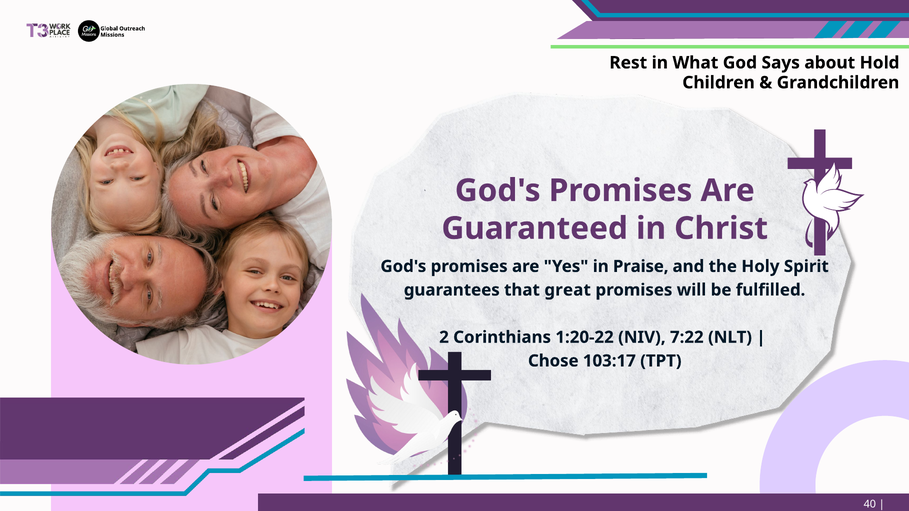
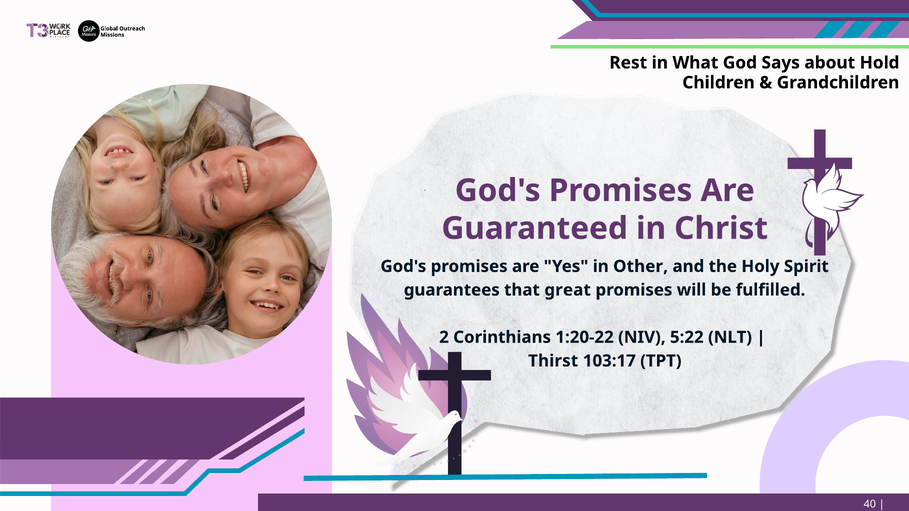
Praise: Praise -> Other (641, 267)
7:22: 7:22 -> 5:22 (687, 337)
Chose: Chose -> Thirst (553, 361)
